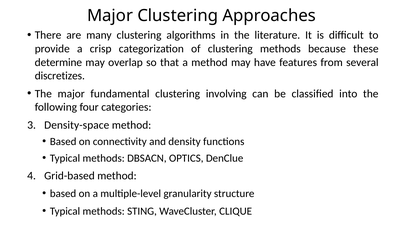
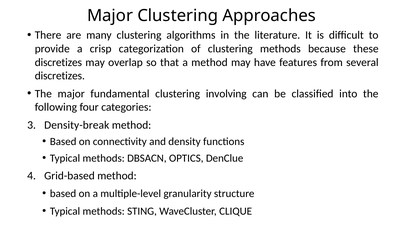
determine: determine -> discretizes (58, 63)
Density-space: Density-space -> Density-break (77, 125)
